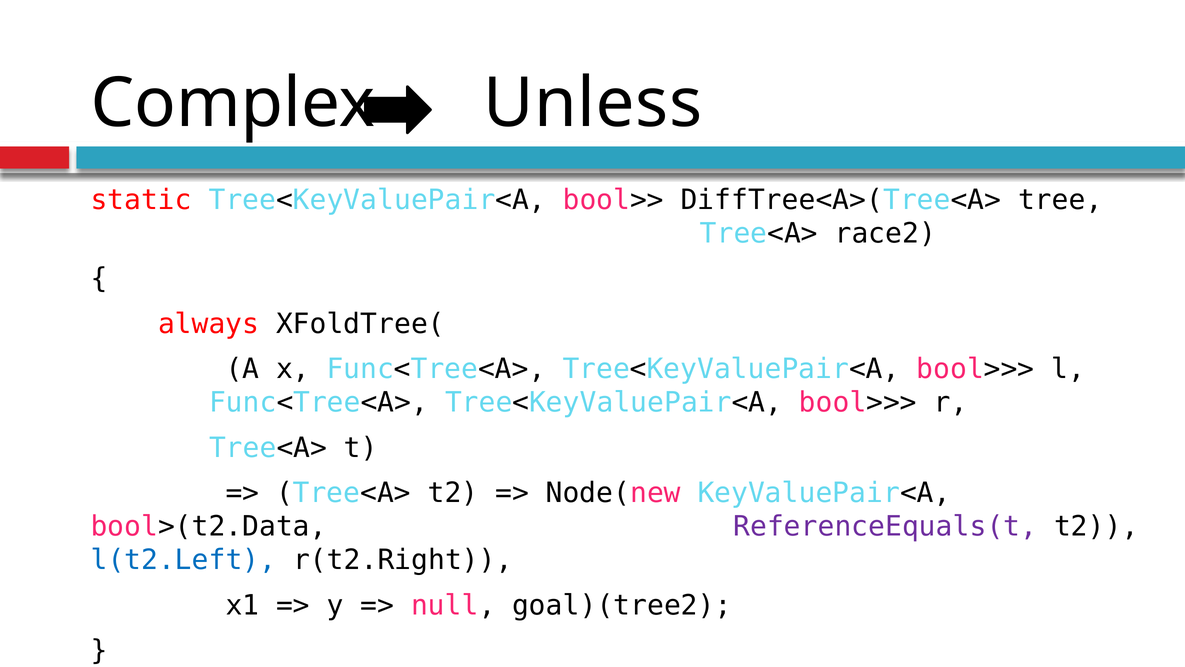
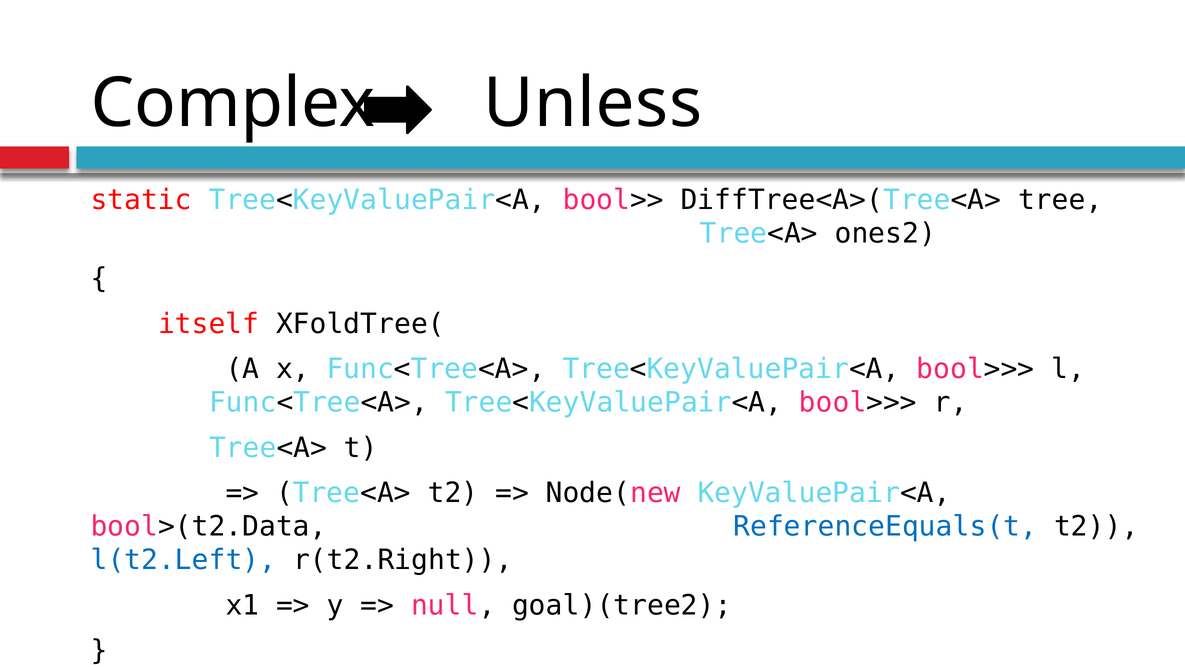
race2: race2 -> ones2 (885, 233)
always: always -> itself (209, 324)
ReferenceEquals(t colour: purple -> blue (885, 526)
